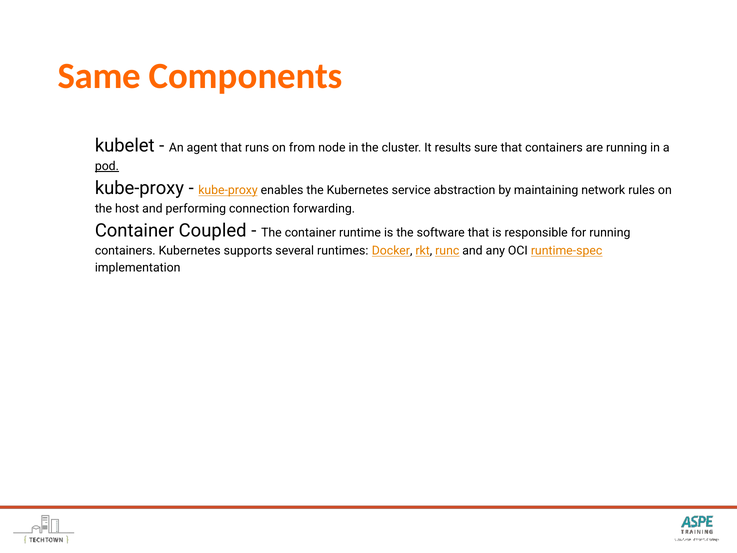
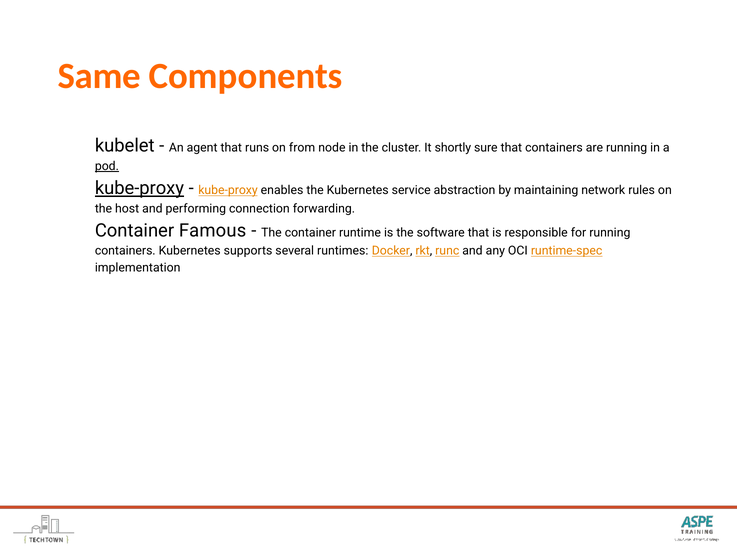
results: results -> shortly (453, 148)
kube-proxy underline: none -> present (139, 188)
Coupled: Coupled -> Famous (213, 231)
